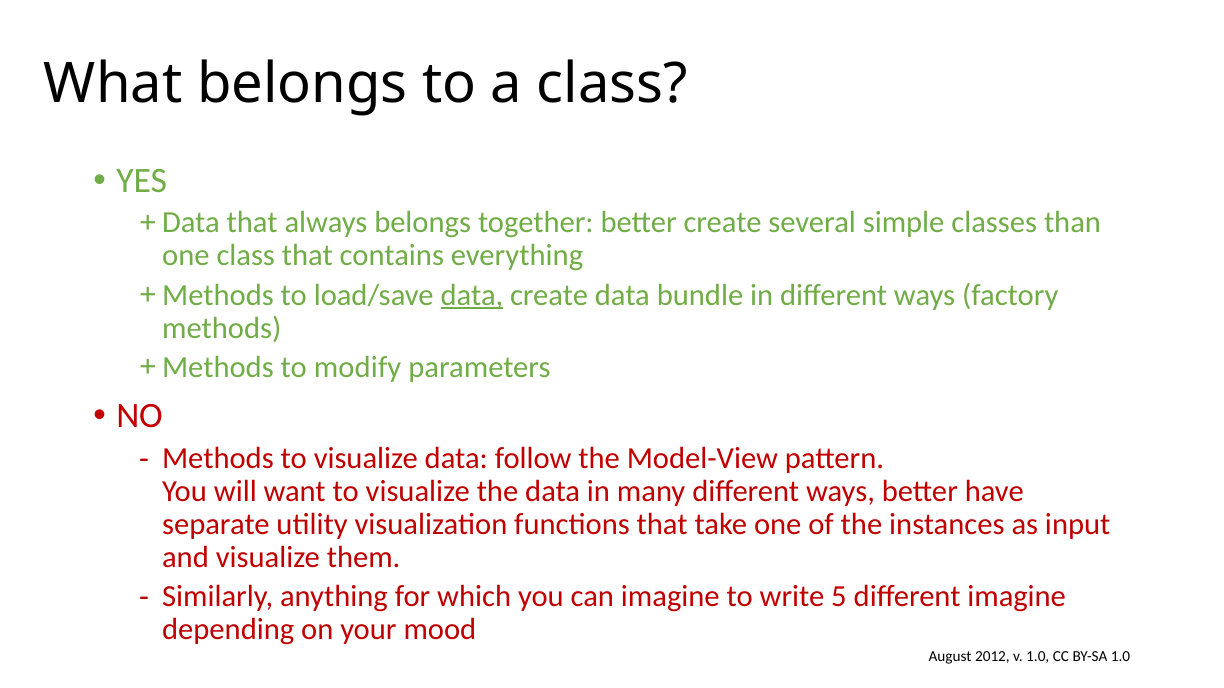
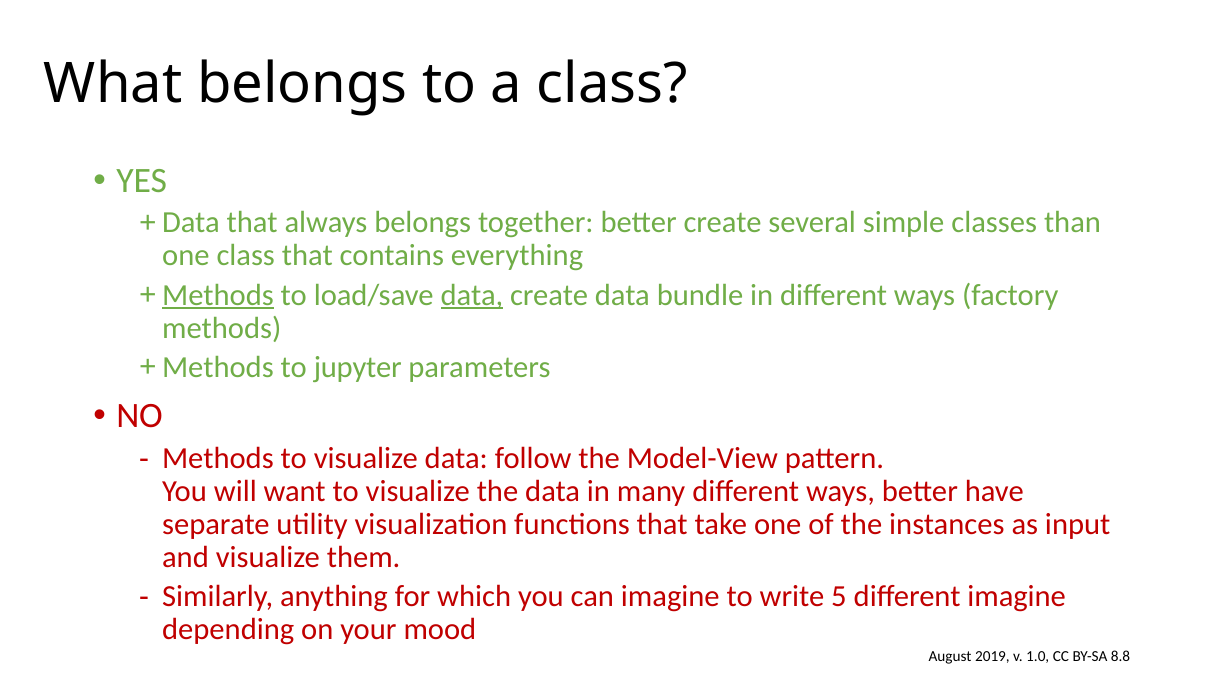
Methods underline: none -> present (218, 295)
modify: modify -> jupyter (358, 368)
2012: 2012 -> 2019 (992, 657)
BY-SA 1.0: 1.0 -> 8.8 (1121, 657)
